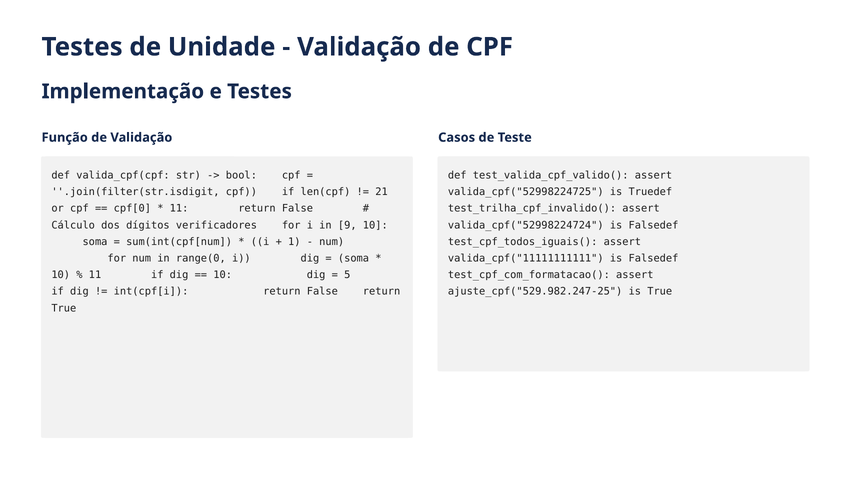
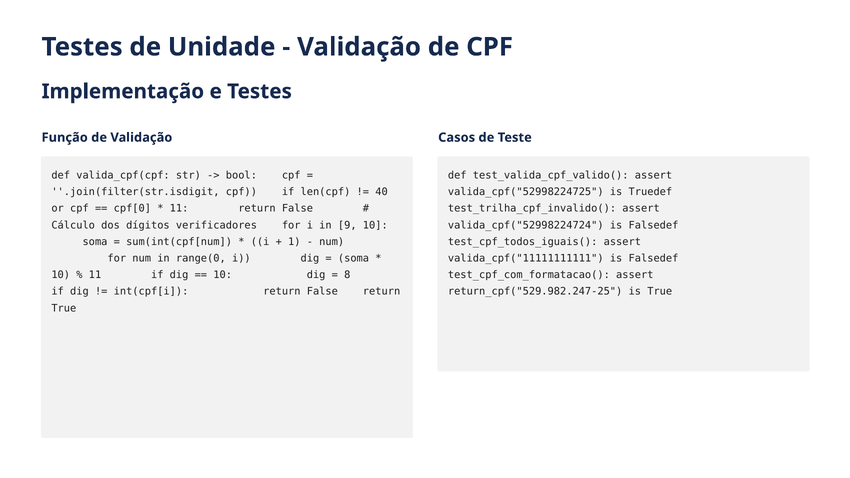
21: 21 -> 40 (382, 192)
5: 5 -> 8 (347, 275)
ajuste_cpf("529.982.247-25: ajuste_cpf("529.982.247-25 -> return_cpf("529.982.247-25 (535, 292)
